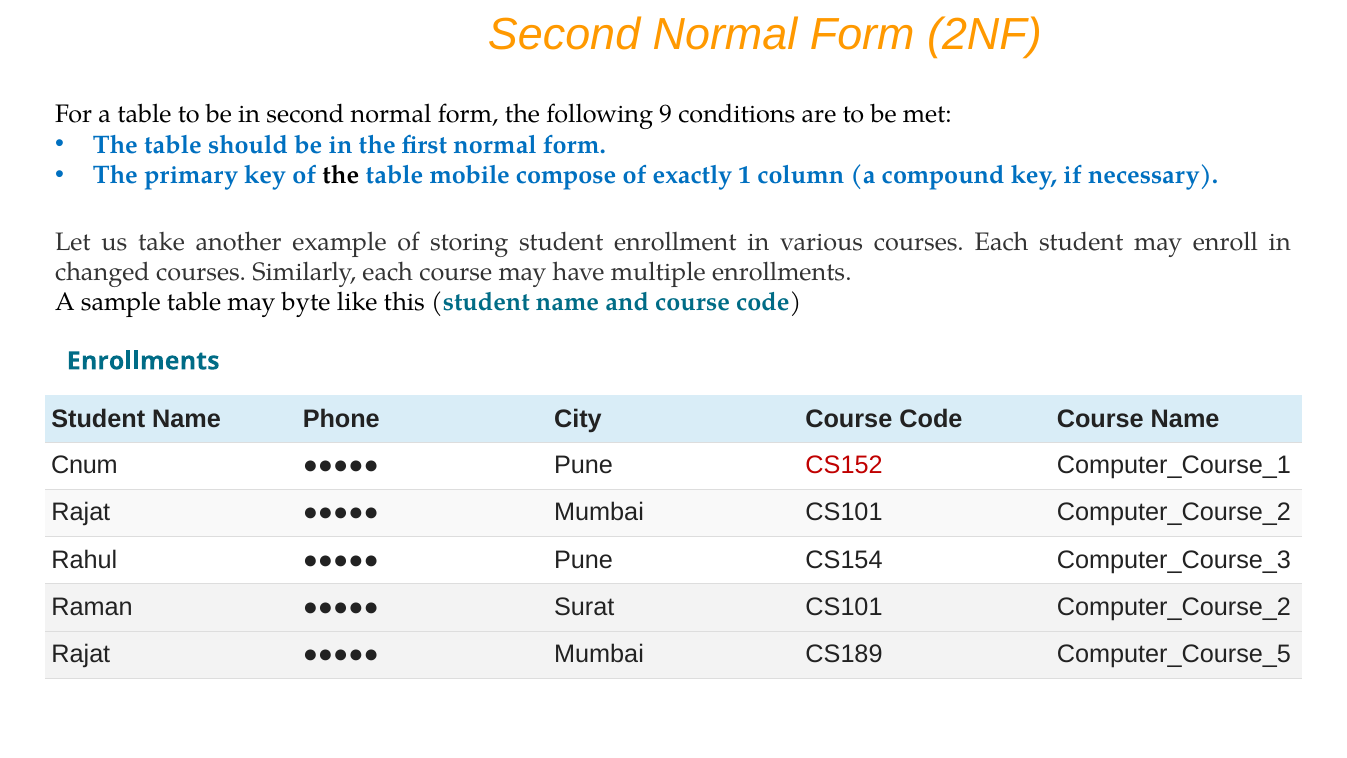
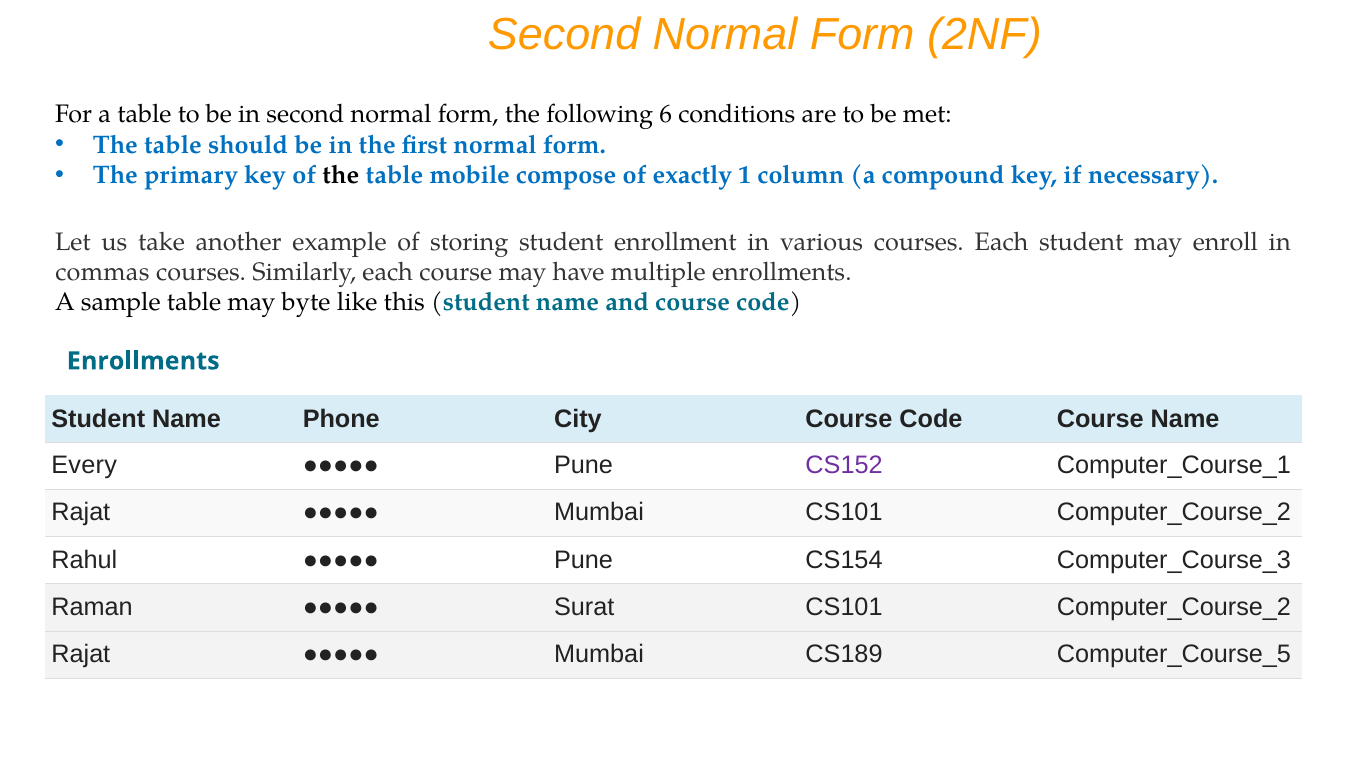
9: 9 -> 6 (666, 114)
changed: changed -> commas (102, 272)
Cnum: Cnum -> Every (84, 465)
CS152 colour: red -> purple (844, 465)
